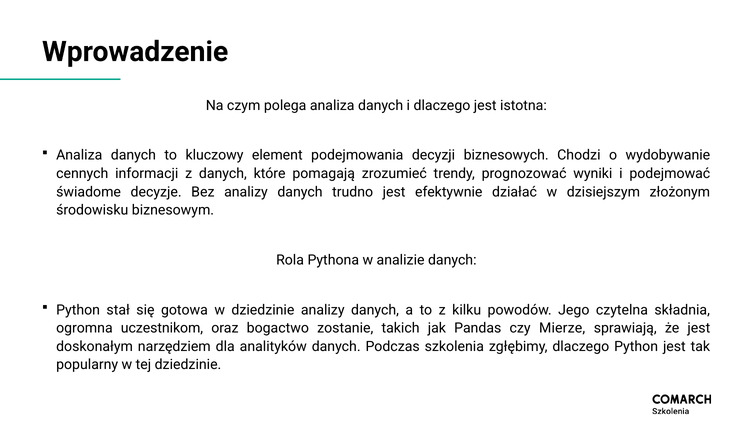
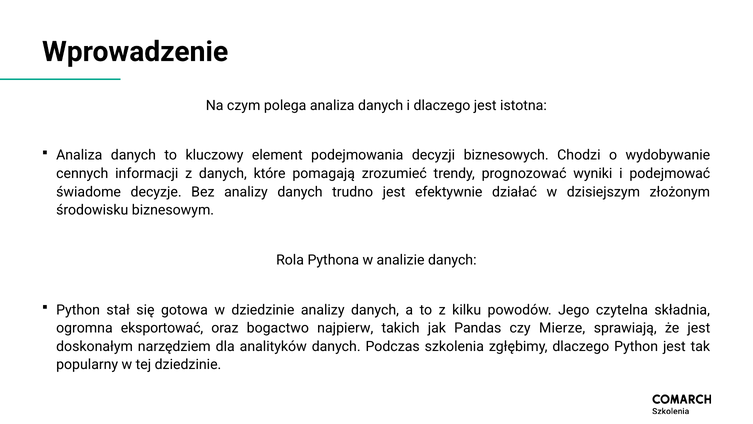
uczestnikom: uczestnikom -> eksportować (162, 328)
zostanie: zostanie -> najpierw (345, 328)
